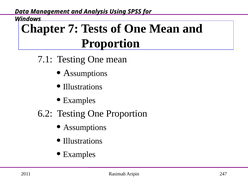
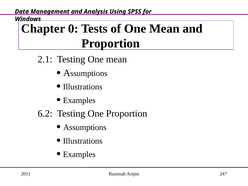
7: 7 -> 0 (73, 29)
7.1: 7.1 -> 2.1 (45, 59)
